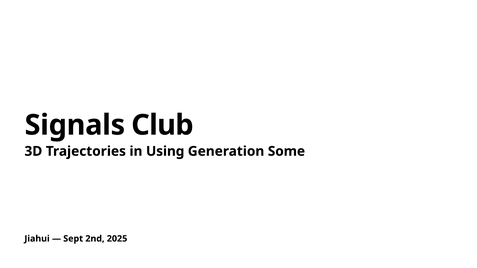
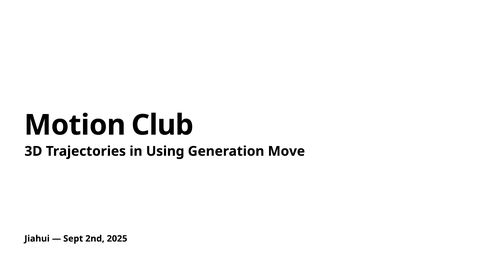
Signals: Signals -> Motion (75, 125)
Some: Some -> Move (286, 151)
